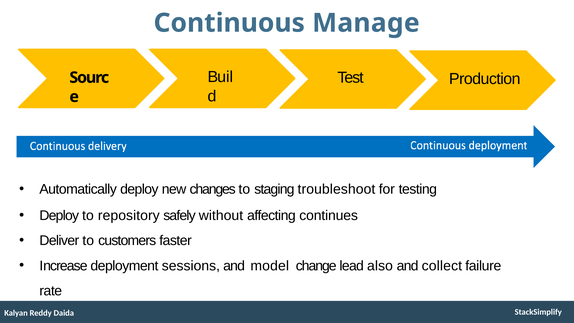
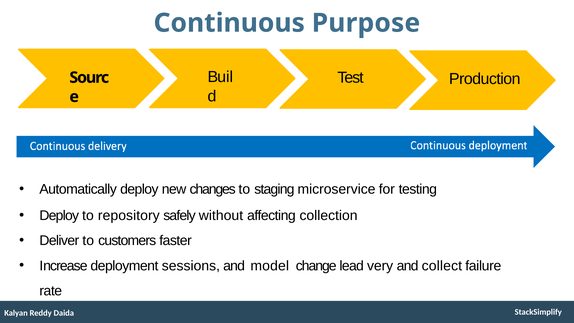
Manage: Manage -> Purpose (366, 23)
troubleshoot: troubleshoot -> microservice (337, 189)
continues: continues -> collection (329, 215)
also: also -> very (380, 266)
